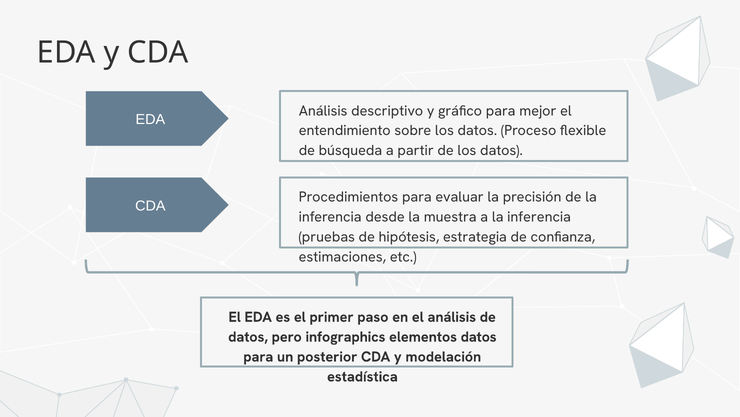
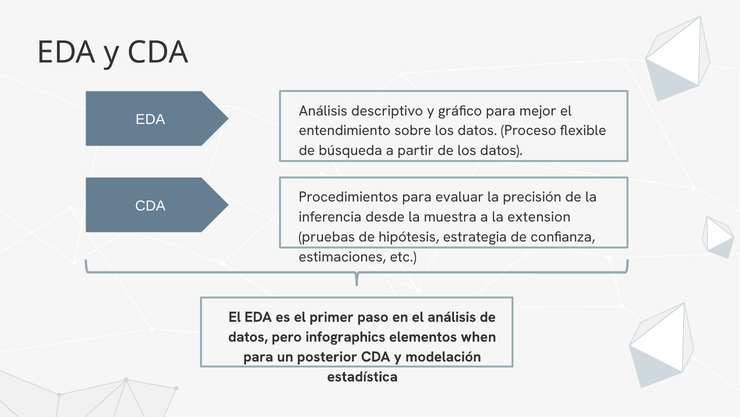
a la inferencia: inferencia -> extension (539, 217)
elementos datos: datos -> when (478, 336)
